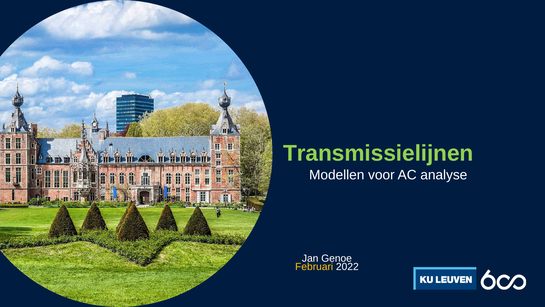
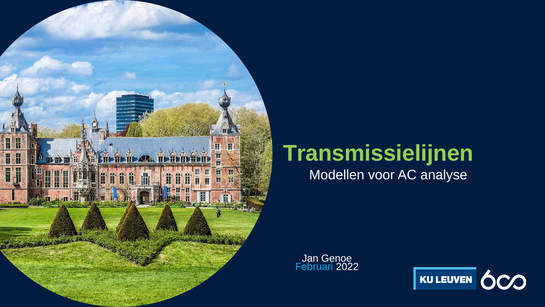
Februari colour: yellow -> light blue (314, 266)
